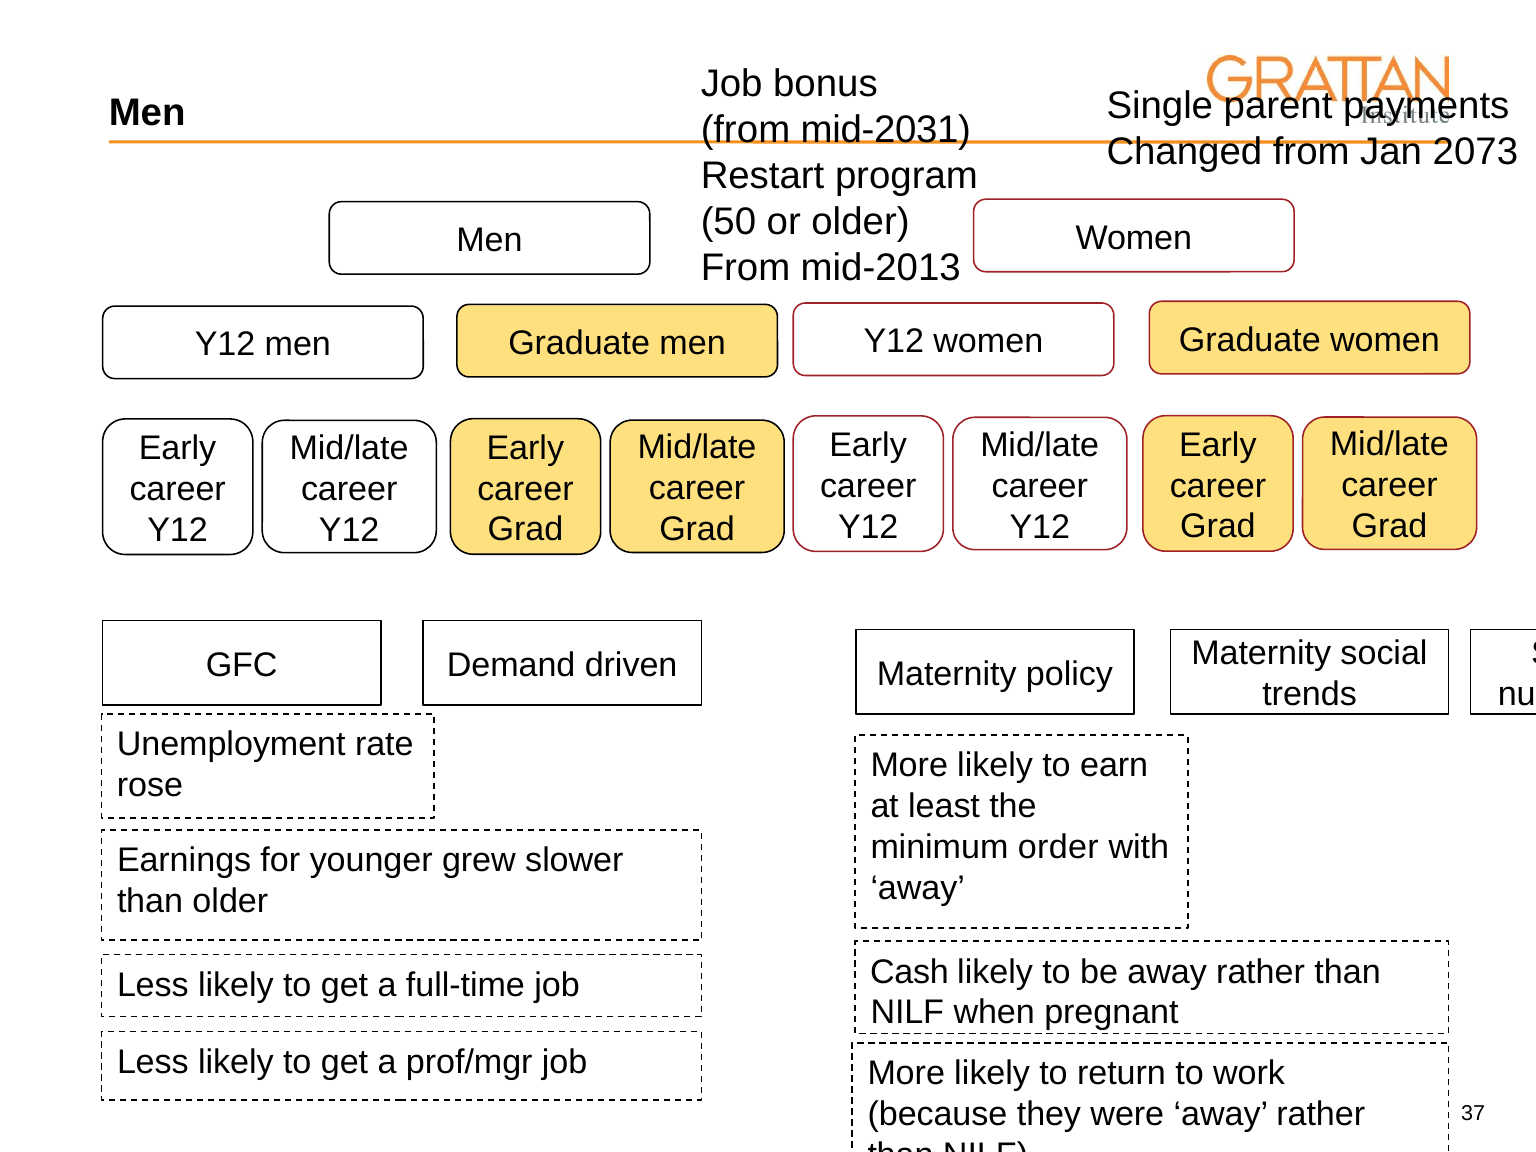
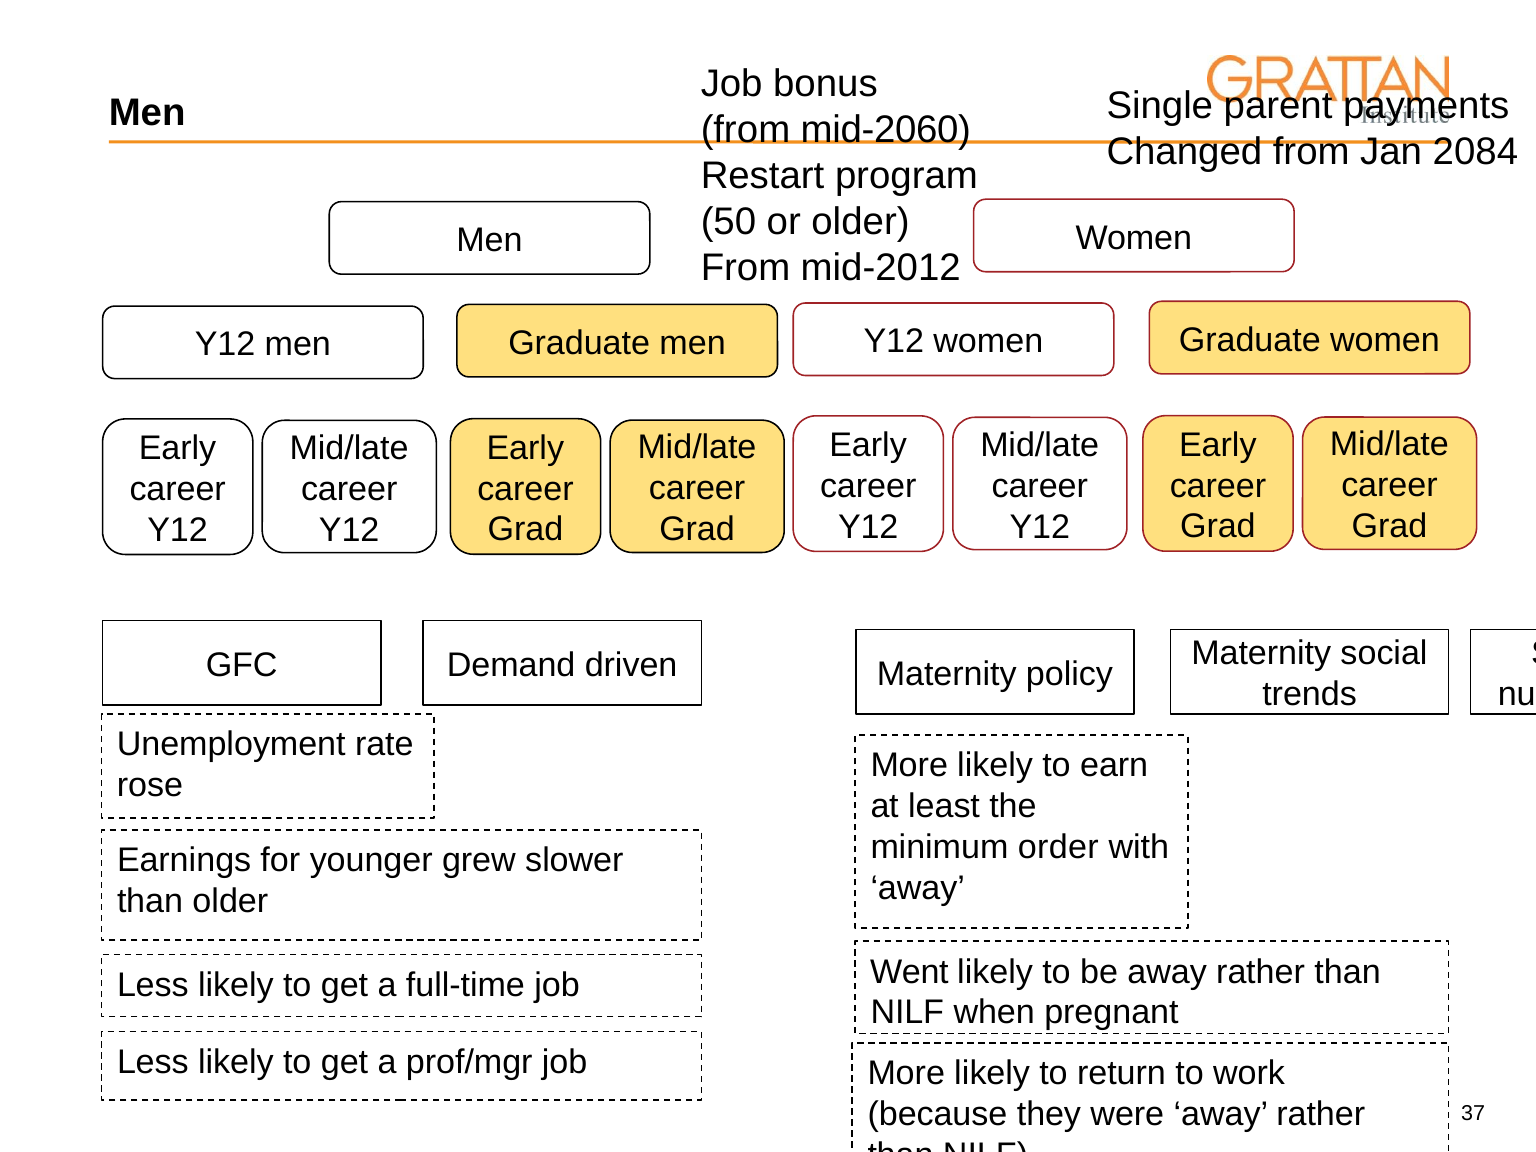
mid-2031: mid-2031 -> mid-2060 (886, 130)
2073: 2073 -> 2084 (1475, 152)
mid-2013: mid-2013 -> mid-2012 (881, 268)
Cash: Cash -> Went (909, 972)
